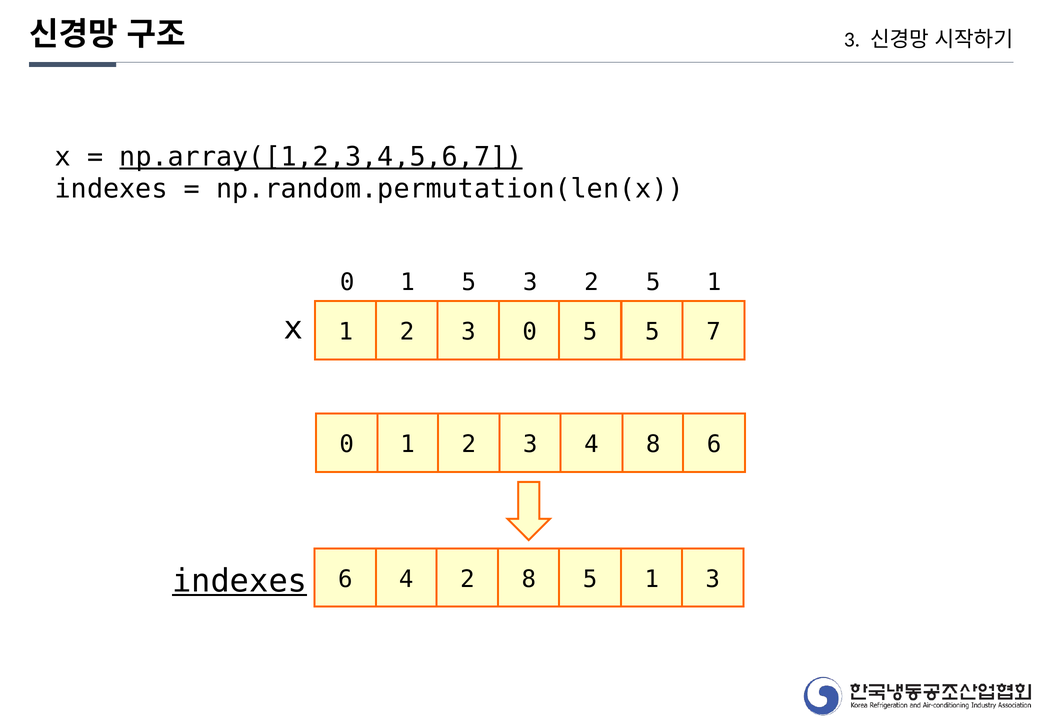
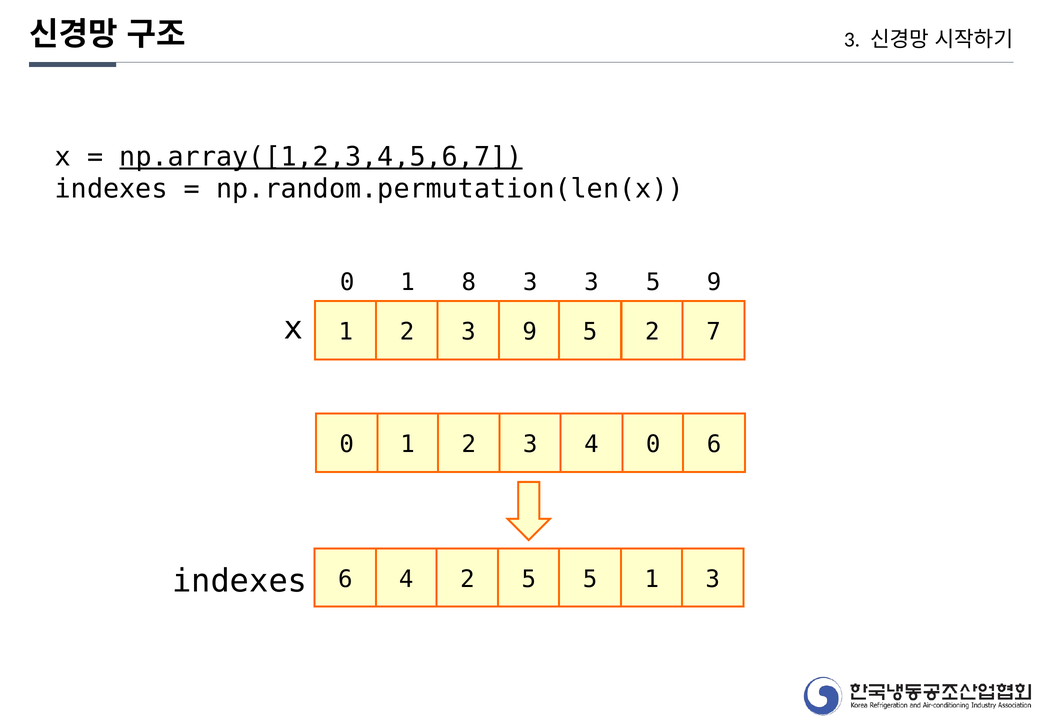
1 5: 5 -> 8 (469, 282)
3 2: 2 -> 3 (591, 282)
1: 1 -> 9 (714, 282)
3 0: 0 -> 9 (530, 332)
5 5: 5 -> 2 (652, 332)
4 8: 8 -> 0 (653, 444)
indexes underline: present -> none (240, 581)
2 8: 8 -> 5 (529, 579)
